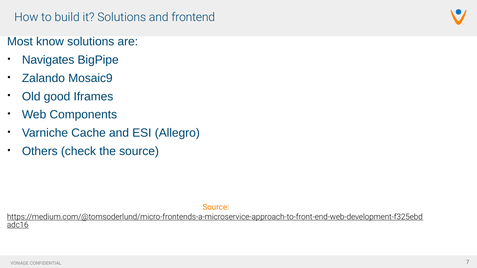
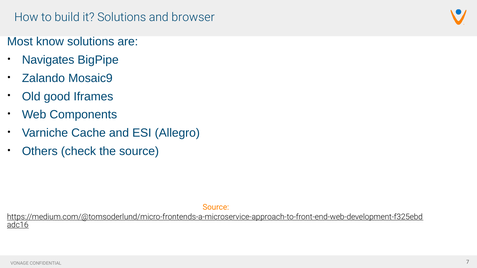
frontend: frontend -> browser (193, 17)
